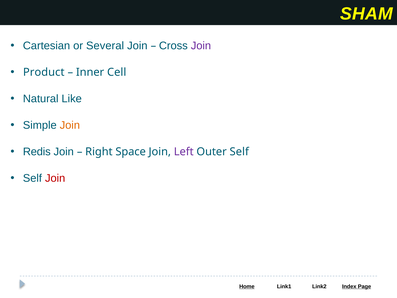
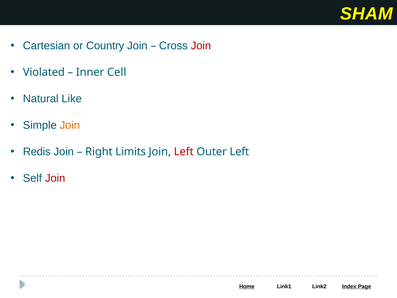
Several: Several -> Country (105, 46)
Join colour: purple -> red (201, 46)
Product: Product -> Violated (44, 72)
Space: Space -> Limits (131, 152)
Left colour: purple -> red (184, 152)
Outer Self: Self -> Left (239, 152)
